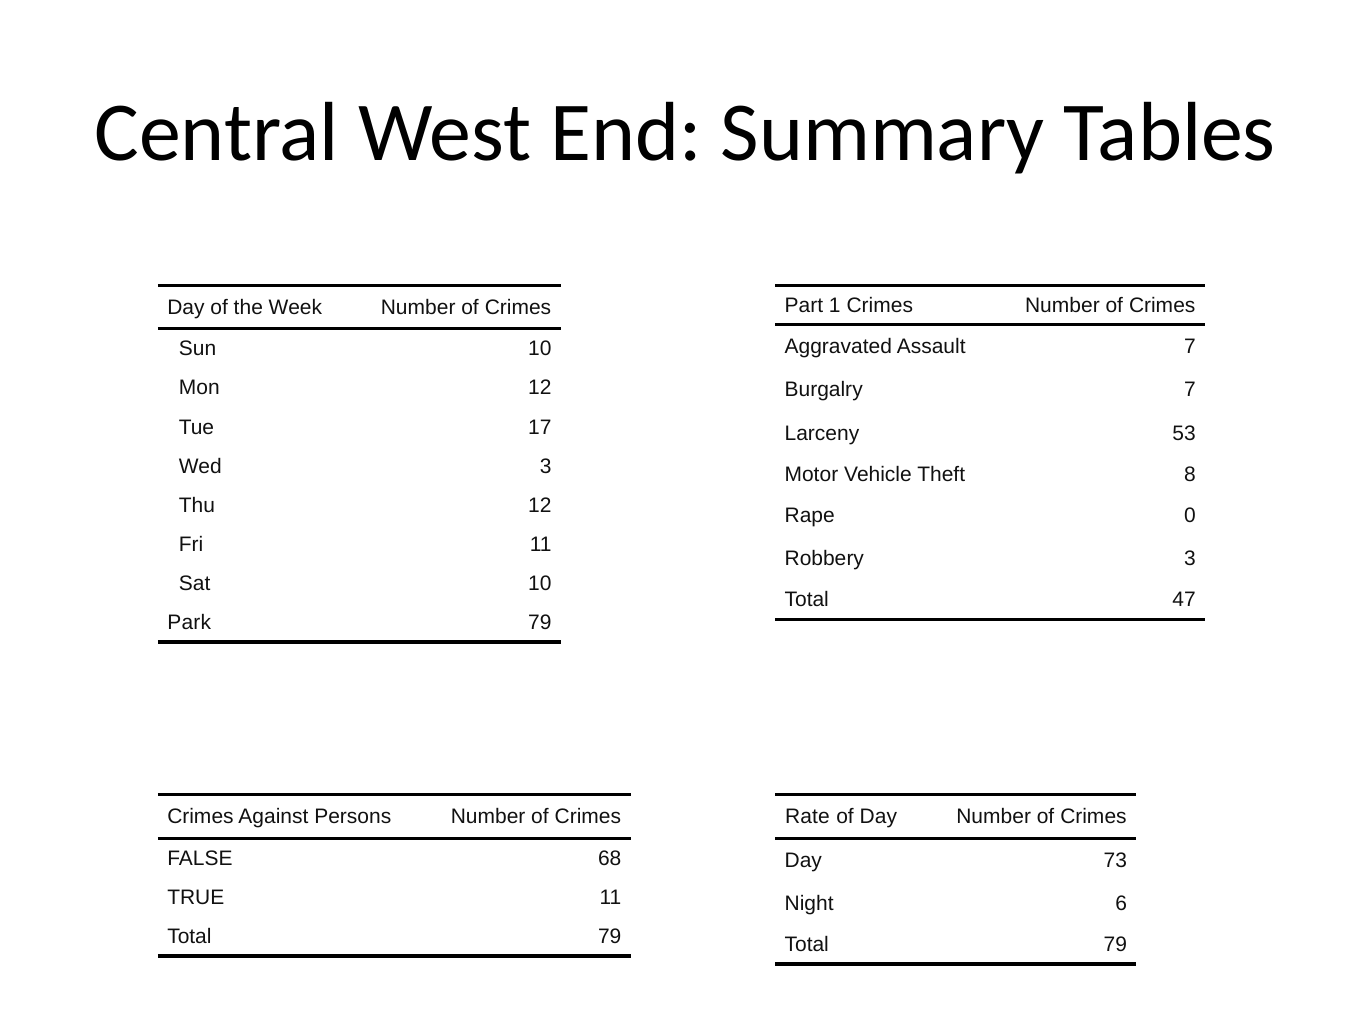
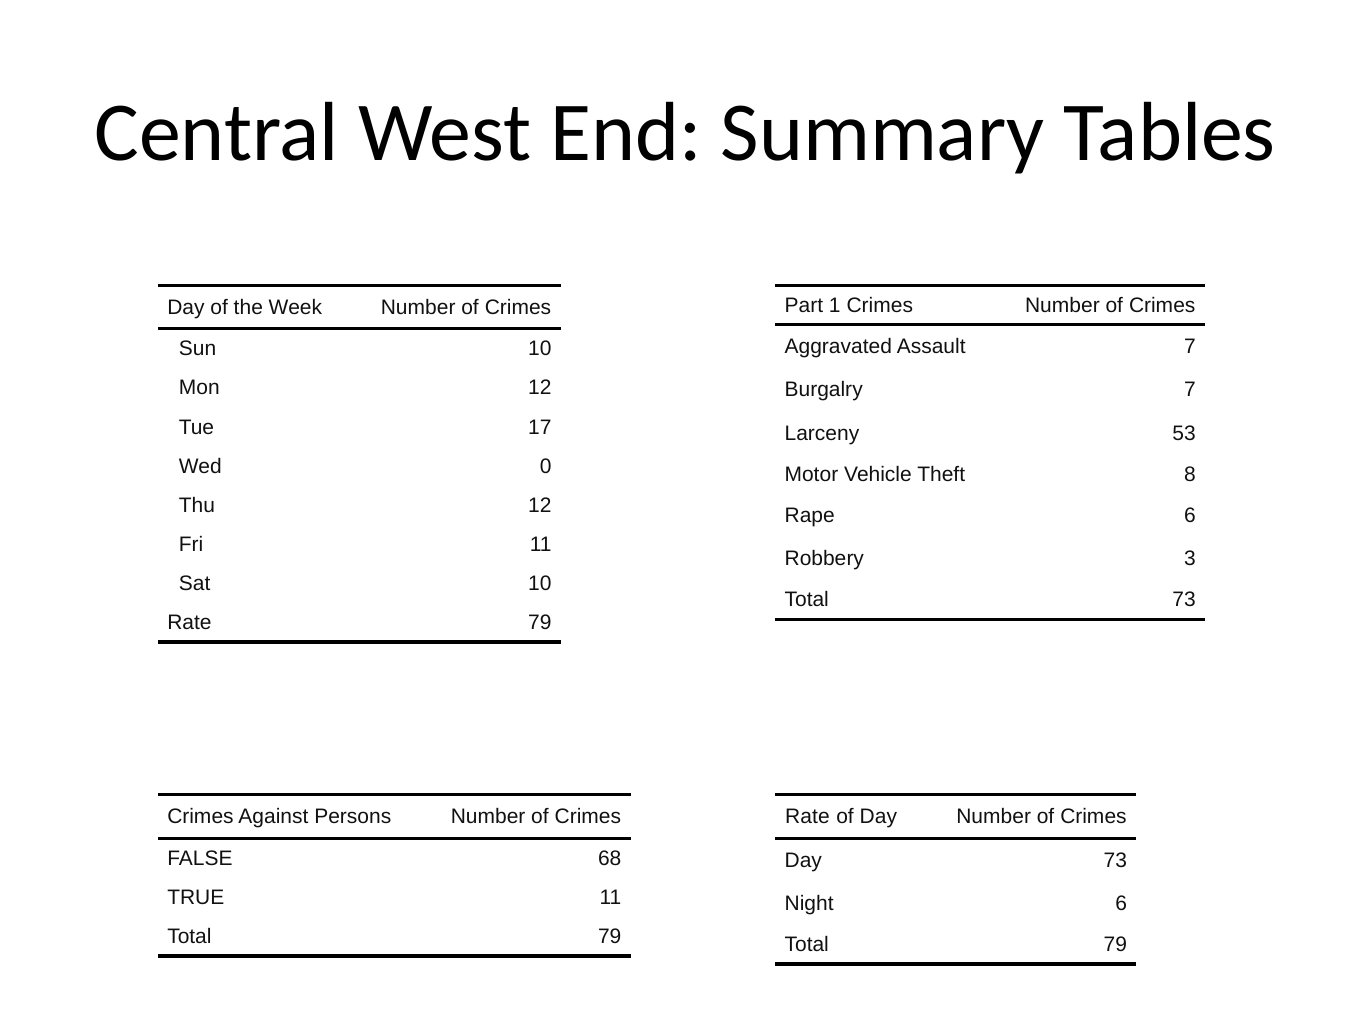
Wed 3: 3 -> 0 (546, 466)
Rape 0: 0 -> 6 (1190, 516)
Total 47: 47 -> 73 (1184, 600)
Park: Park -> Rate (189, 623)
